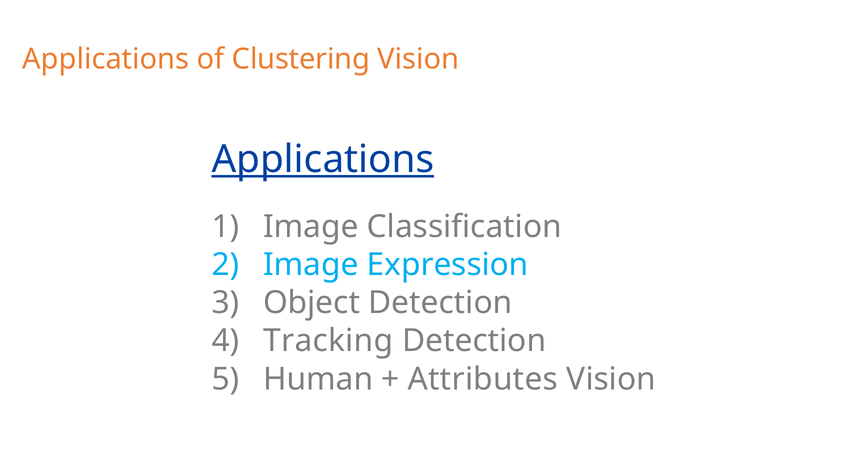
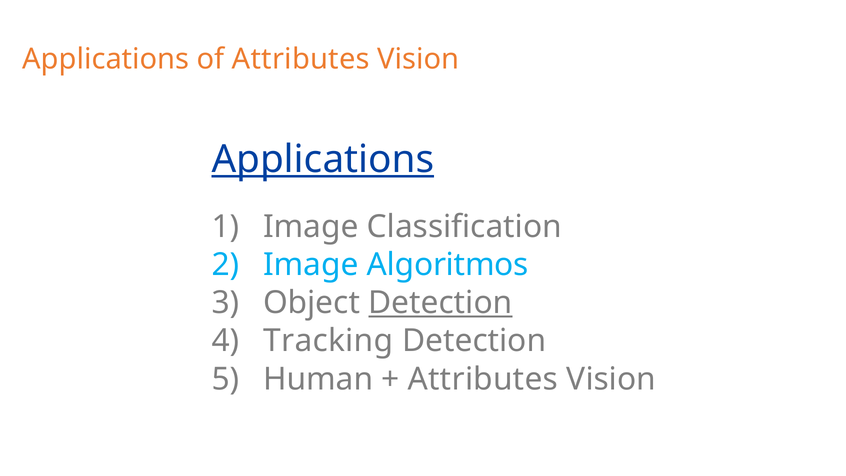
of Clustering: Clustering -> Attributes (301, 59)
Expression: Expression -> Algoritmos (448, 265)
Detection underline: none -> present (440, 303)
